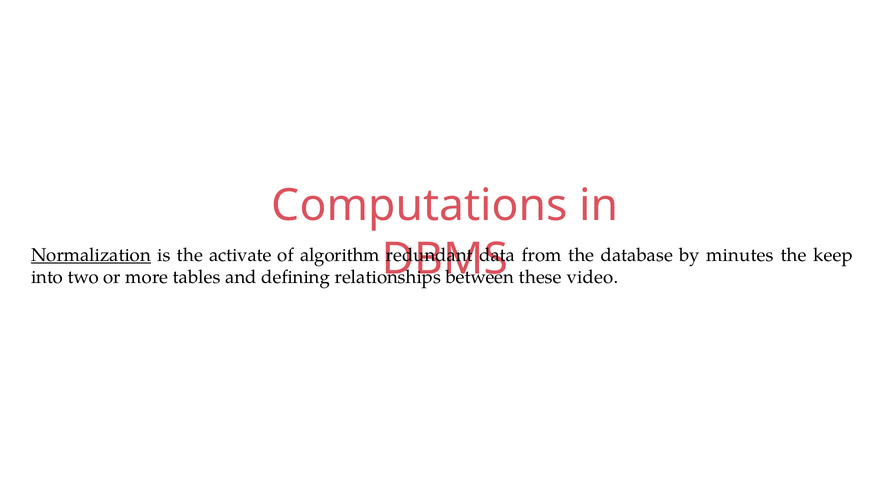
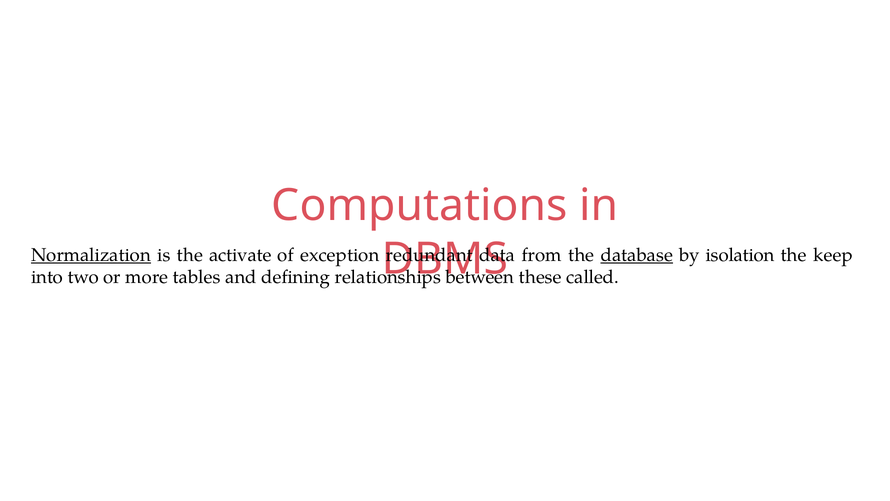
algorithm: algorithm -> exception (340, 255)
database underline: none -> present (637, 255)
minutes: minutes -> isolation (740, 255)
video: video -> called (593, 277)
